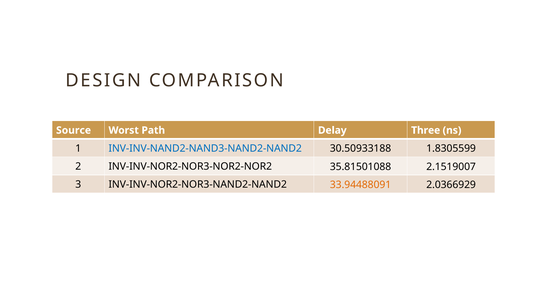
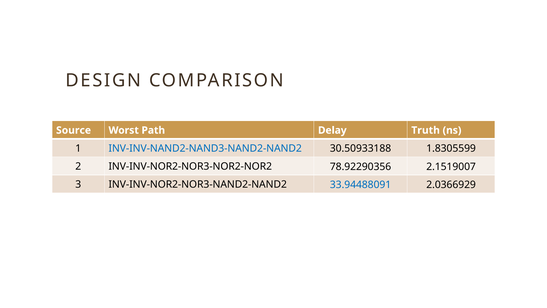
Three: Three -> Truth (426, 130)
35.81501088: 35.81501088 -> 78.92290356 (361, 167)
33.94488091 colour: orange -> blue (361, 185)
